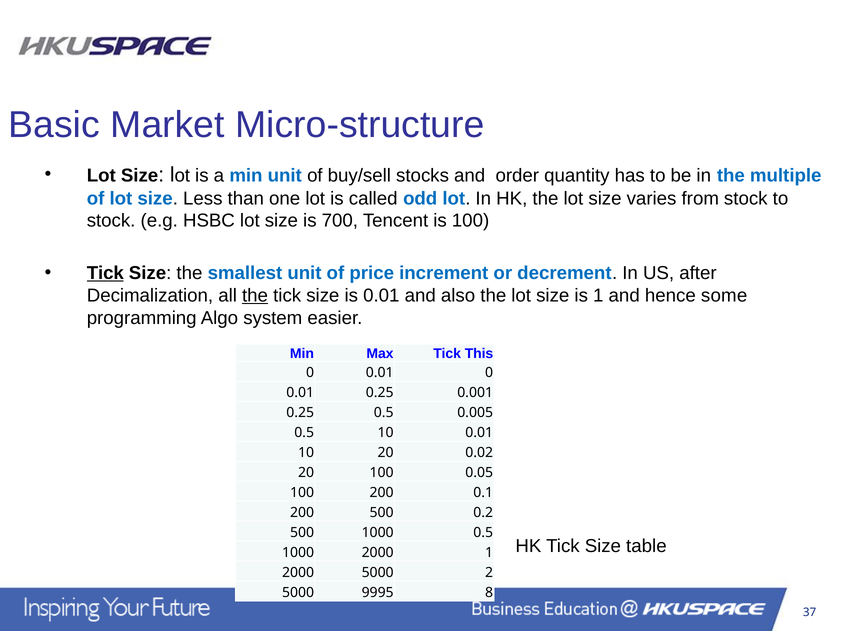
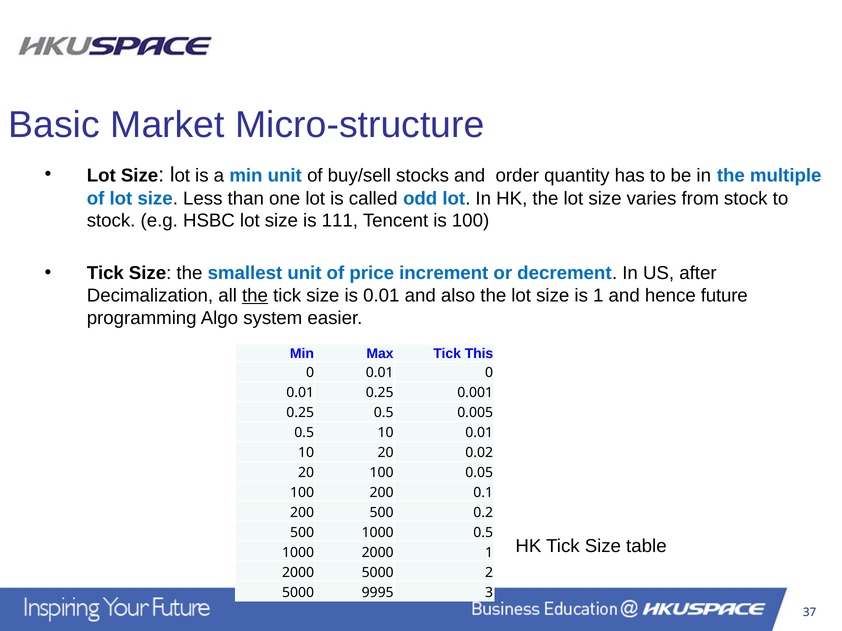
700: 700 -> 111 (340, 221)
Tick underline: present -> none (105, 273)
some: some -> future (724, 296)
8: 8 -> 3 (489, 593)
